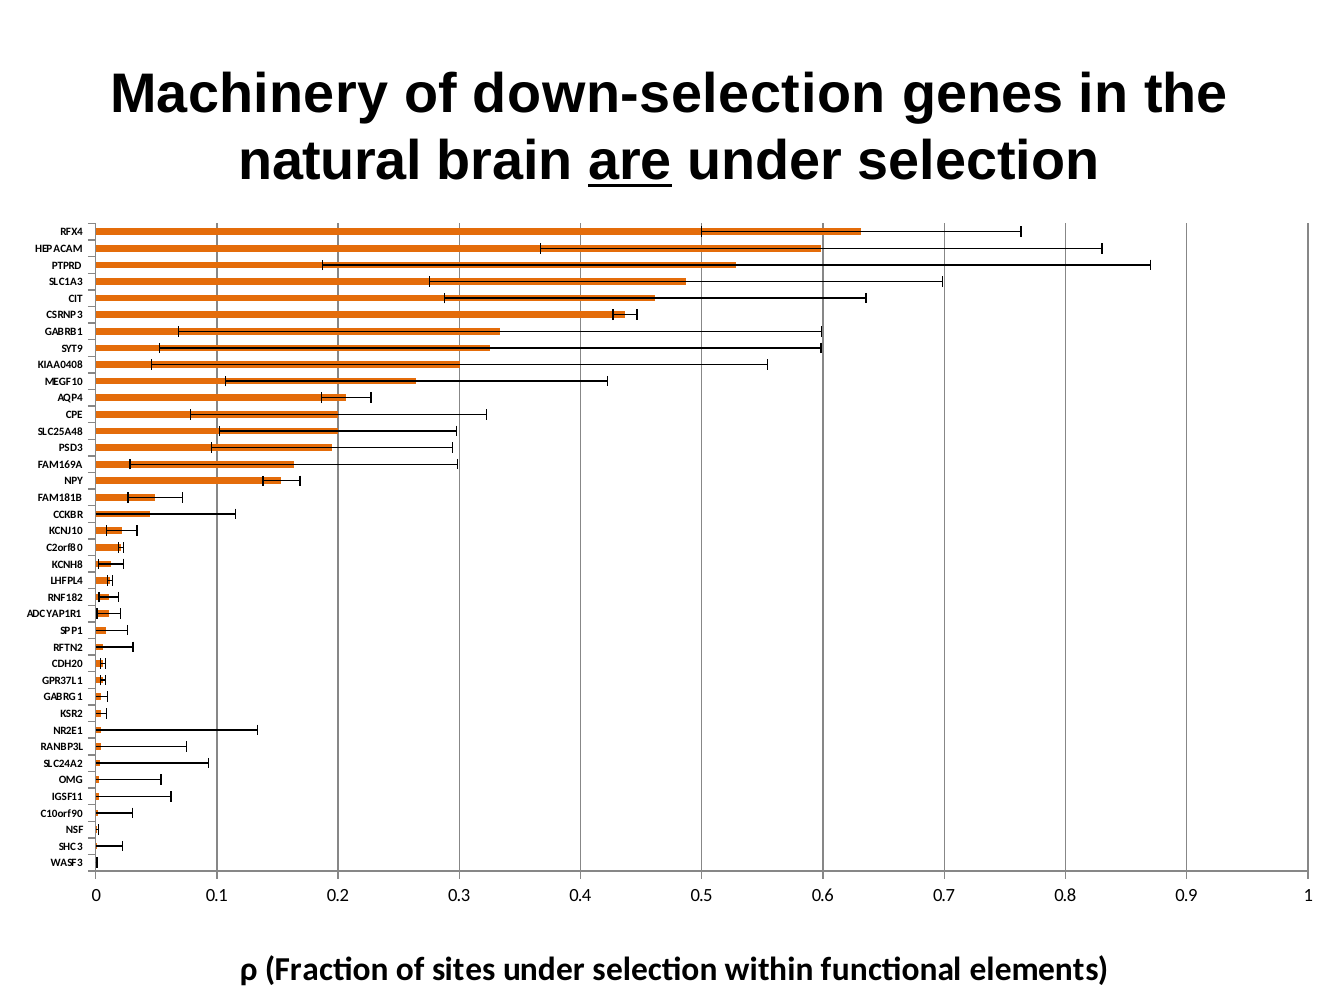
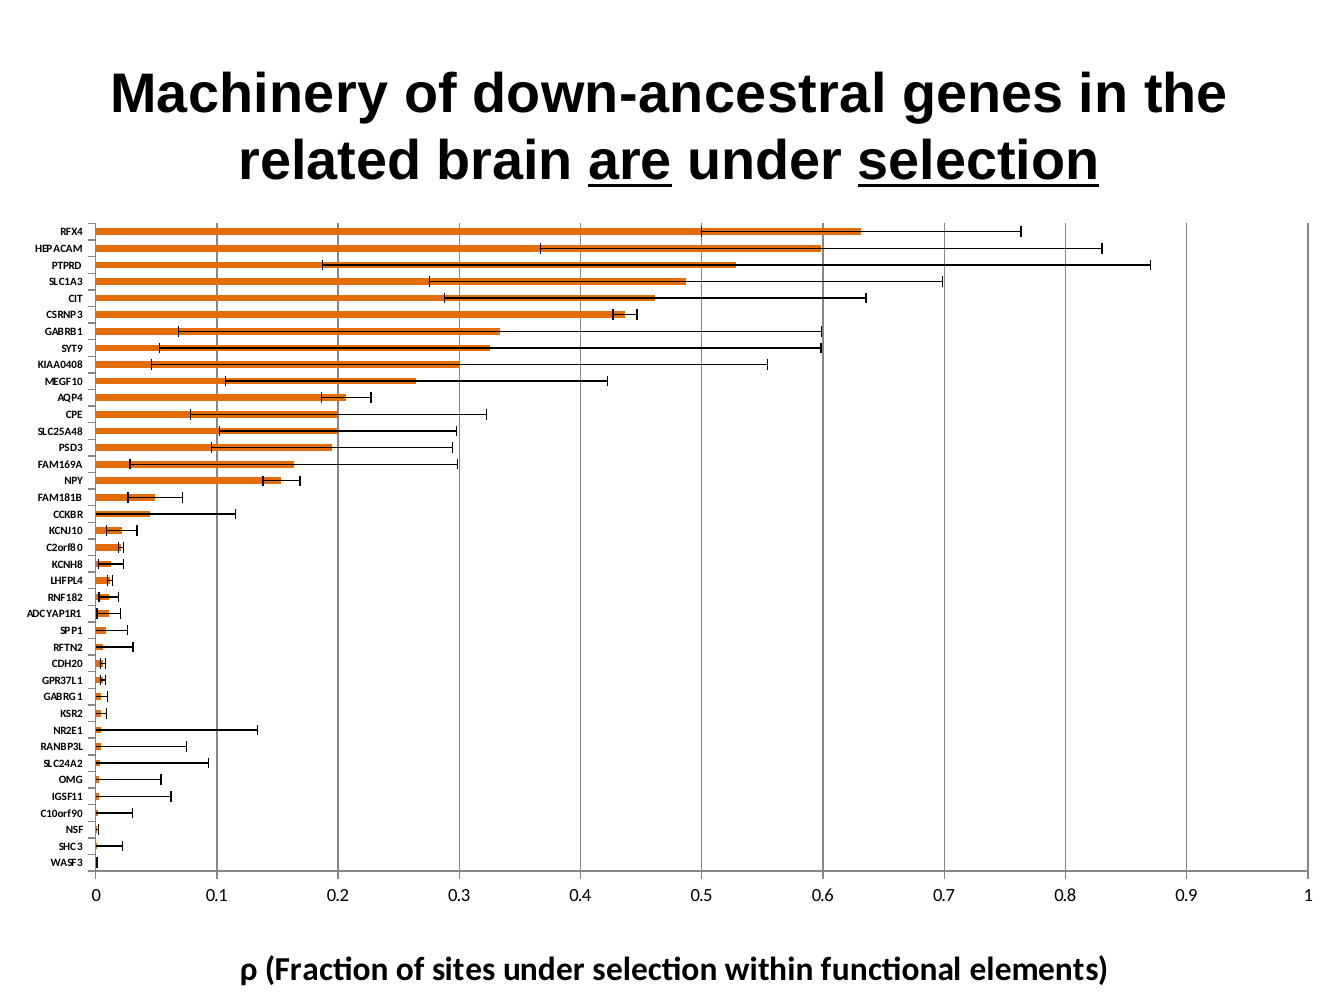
down-selection: down-selection -> down-ancestral (679, 94)
natural: natural -> related (330, 161)
selection underline: none -> present (979, 161)
